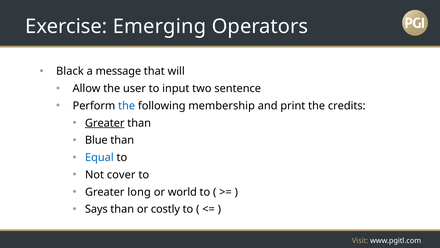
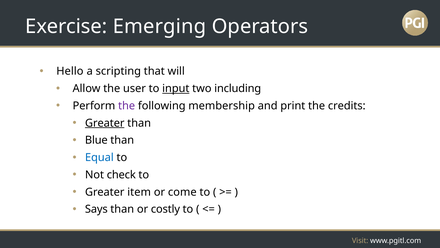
Black: Black -> Hello (70, 71)
message: message -> scripting (118, 71)
input underline: none -> present (176, 88)
sentence: sentence -> including (238, 88)
the colour: blue -> purple (127, 106)
cover: cover -> check (121, 174)
long: long -> item (139, 192)
world: world -> come (182, 192)
